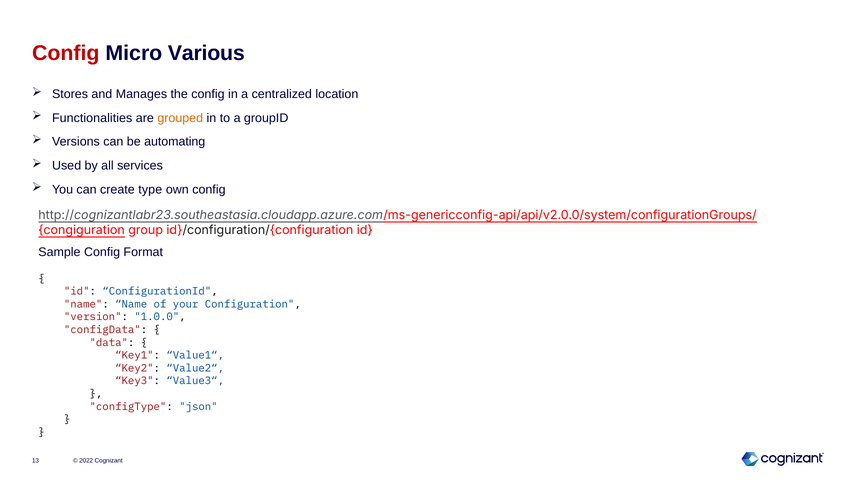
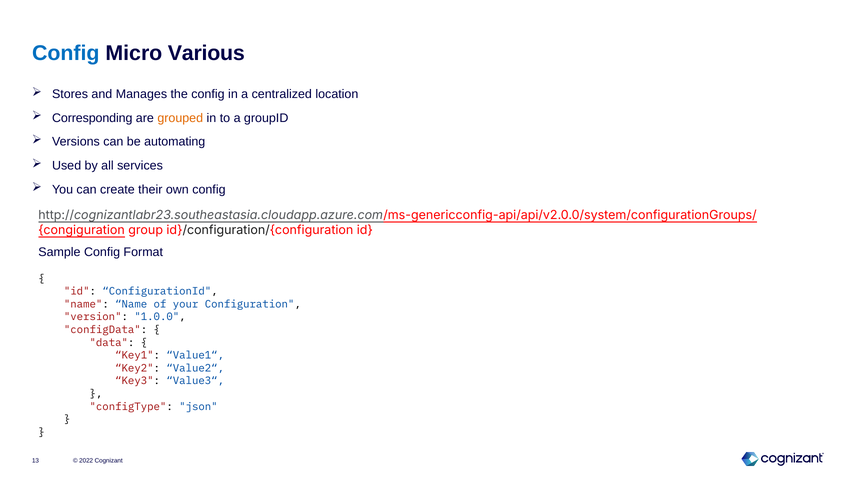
Config colour: red -> blue (66, 53)
Functionalities: Functionalities -> Corresponding (92, 118)
type: type -> their (150, 190)
